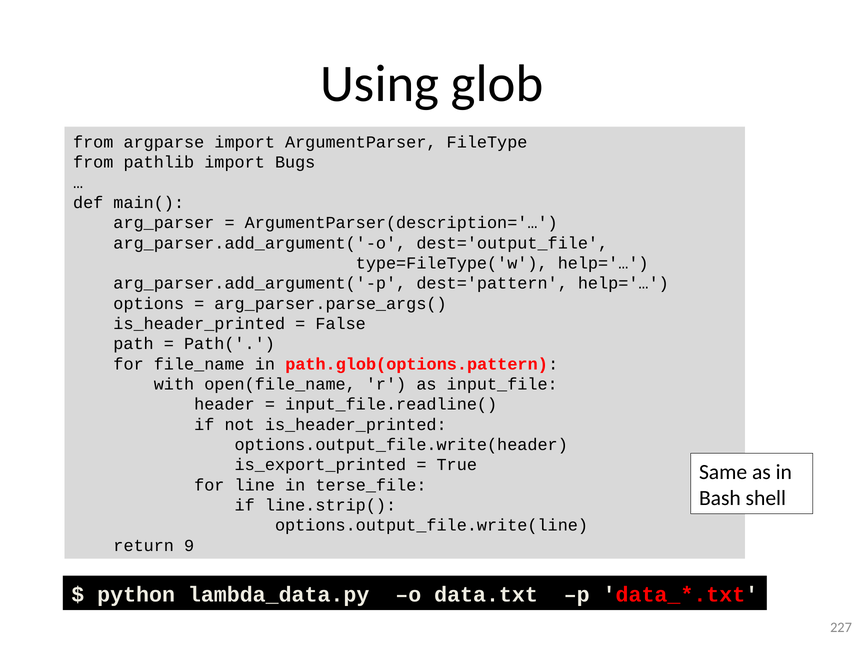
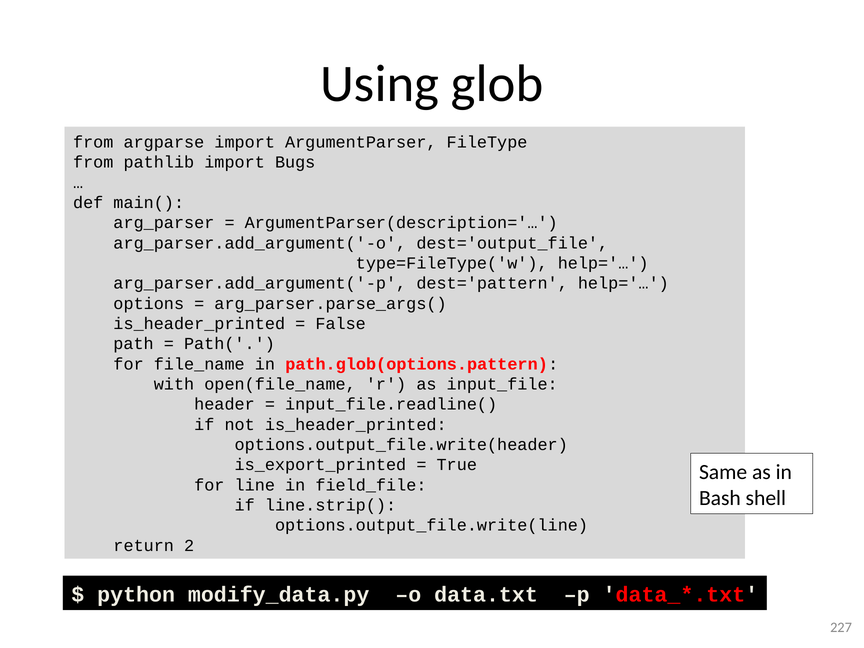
terse_file: terse_file -> field_file (371, 485)
9: 9 -> 2 (189, 546)
lambda_data.py: lambda_data.py -> modify_data.py (279, 594)
